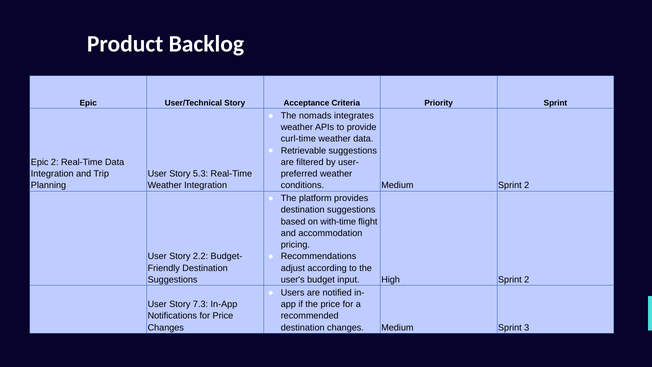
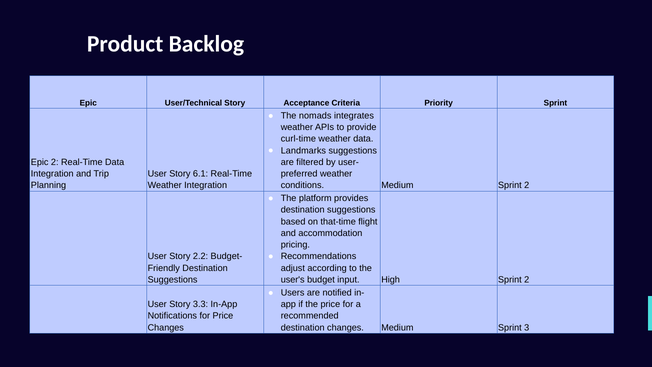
Retrievable: Retrievable -> Landmarks (303, 150)
5.3: 5.3 -> 6.1 (201, 174)
with-time: with-time -> that-time (338, 221)
7.3: 7.3 -> 3.3 (201, 304)
